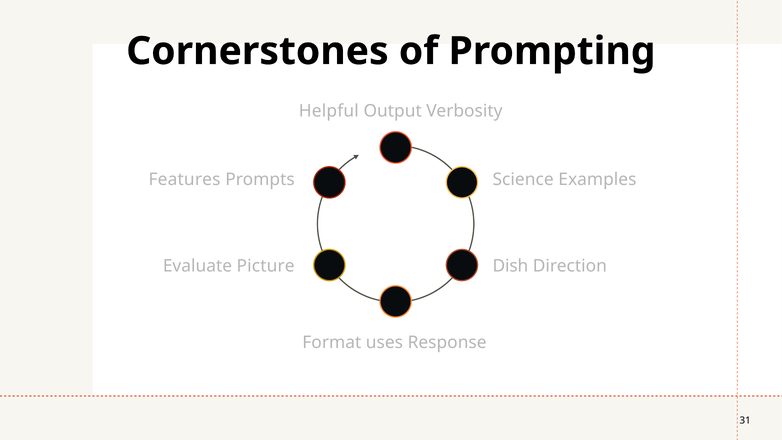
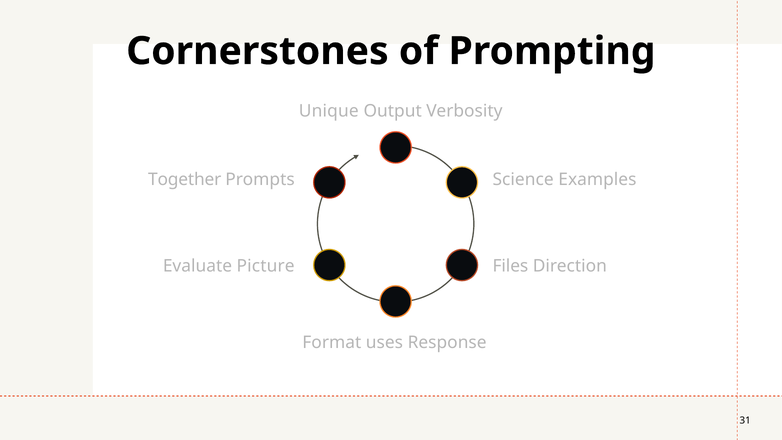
Helpful: Helpful -> Unique (329, 111)
Features: Features -> Together (185, 179)
Dish: Dish -> Files (510, 266)
